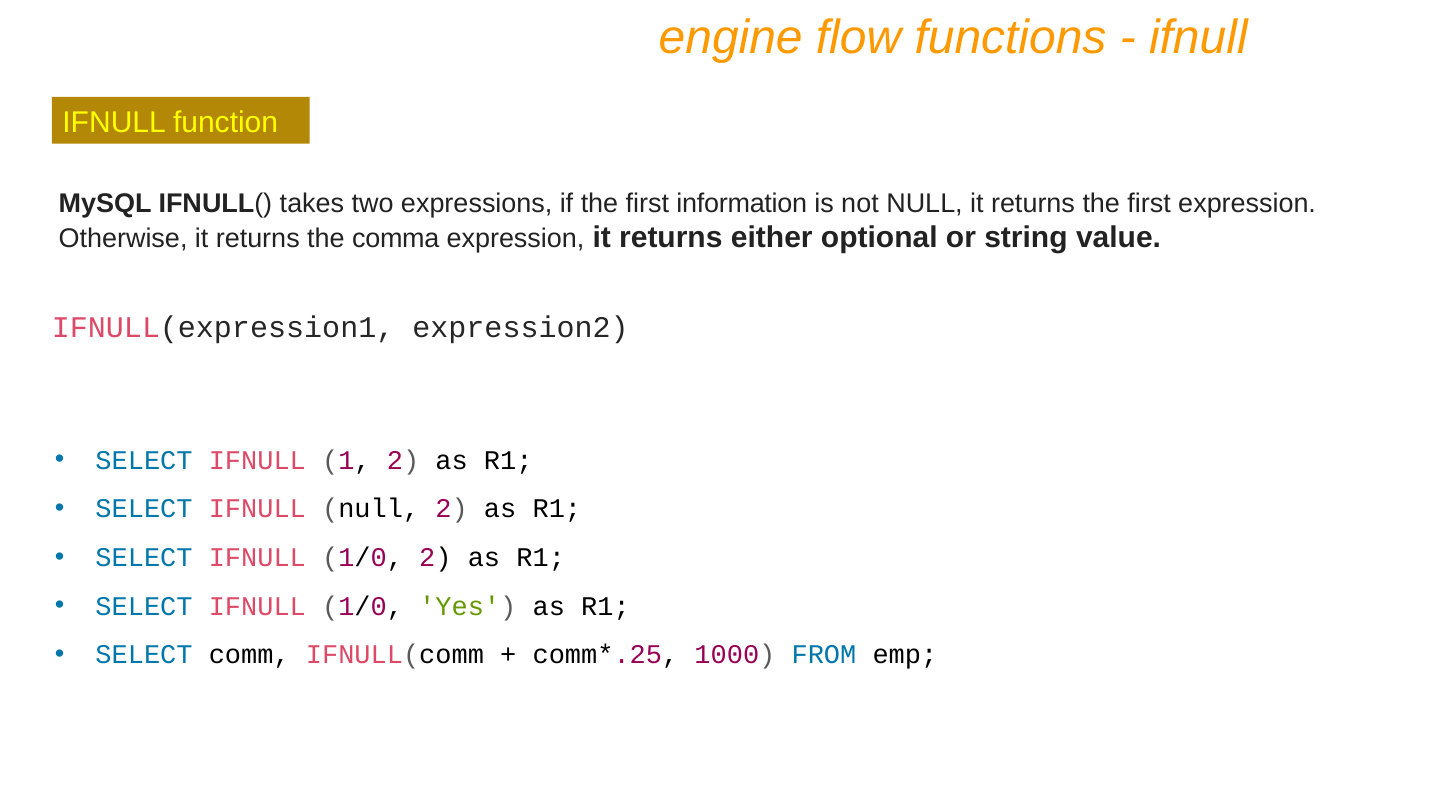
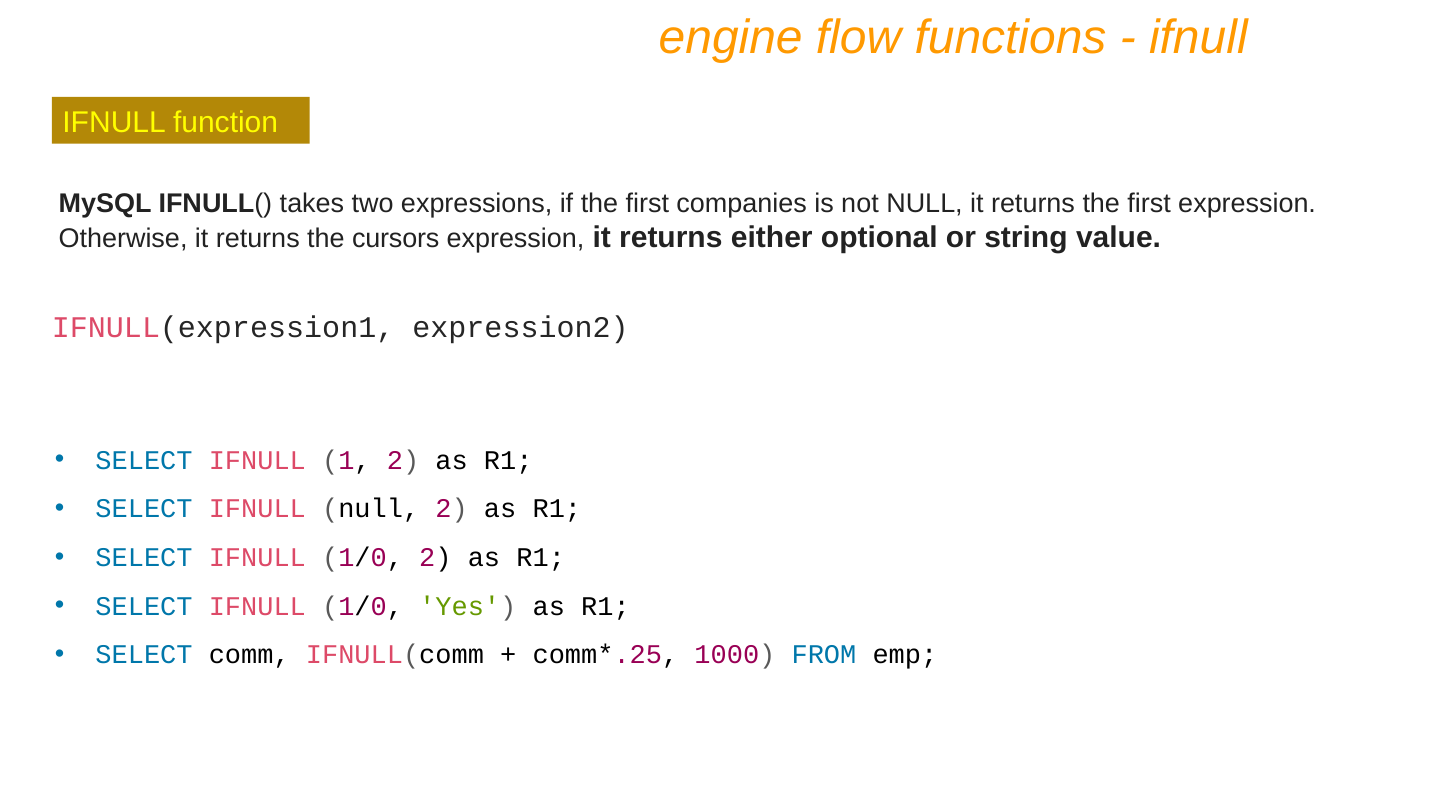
information: information -> companies (742, 204)
comma: comma -> cursors (396, 239)
